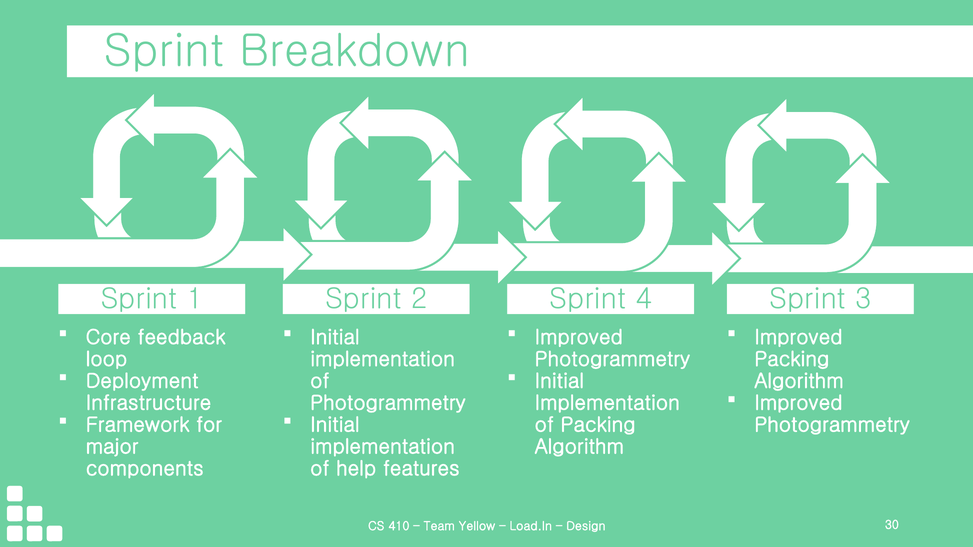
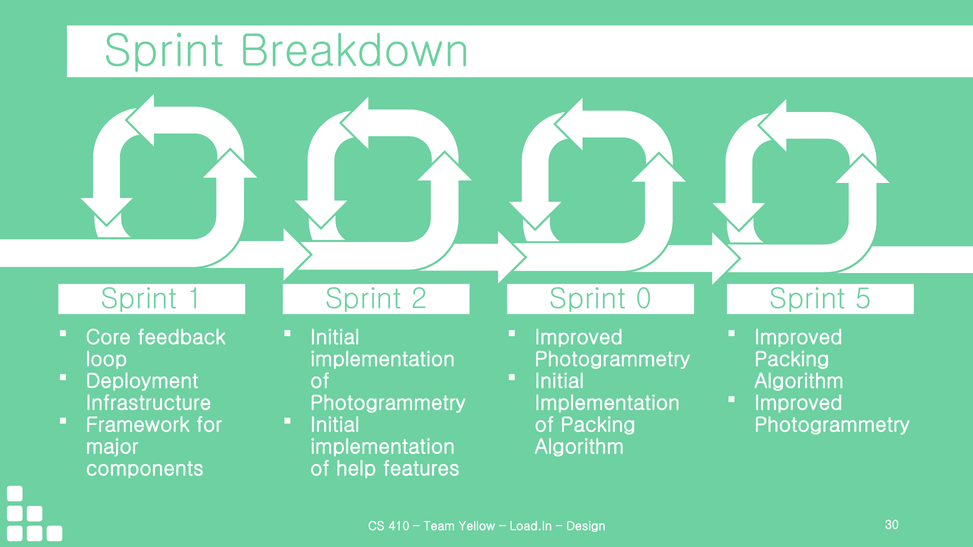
4: 4 -> 0 (644, 299)
3: 3 -> 5 (863, 299)
